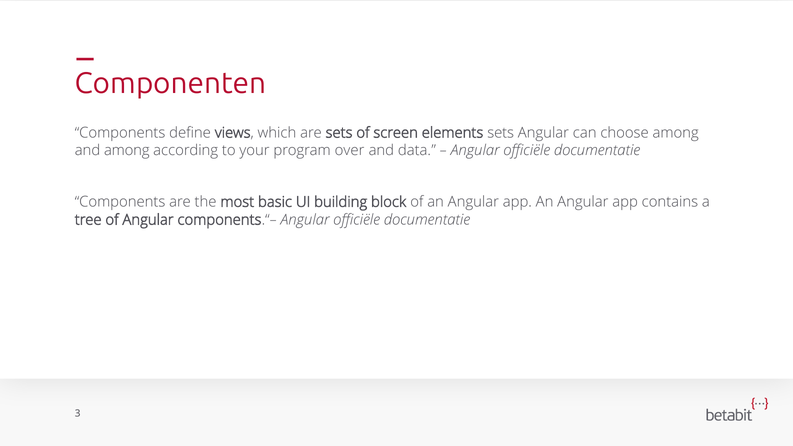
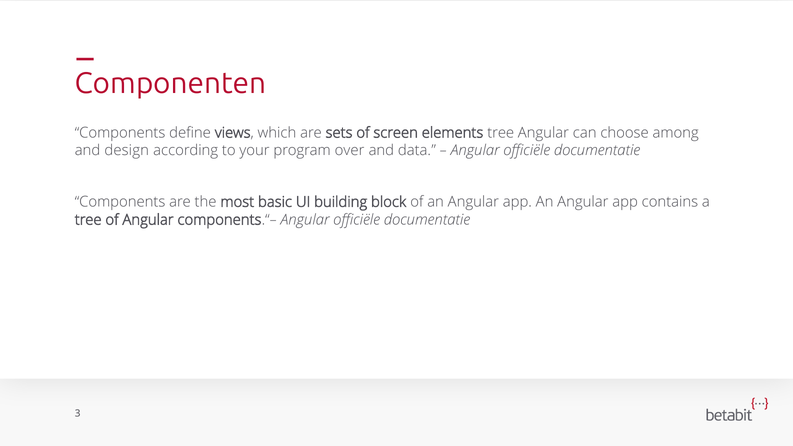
elements sets: sets -> tree (501, 133)
and among: among -> design (127, 151)
